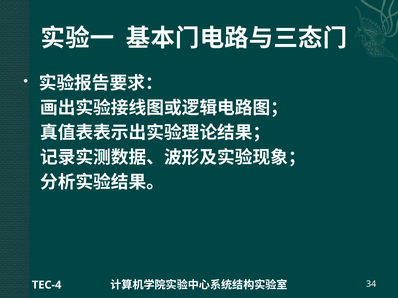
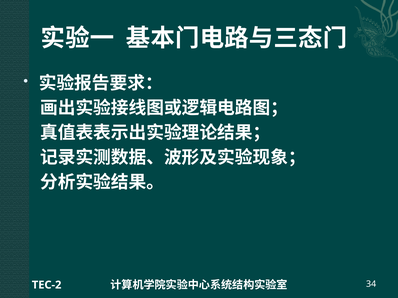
TEC-4: TEC-4 -> TEC-2 (47, 285)
